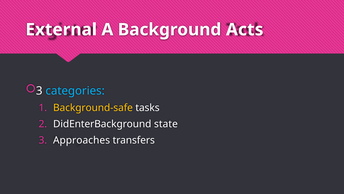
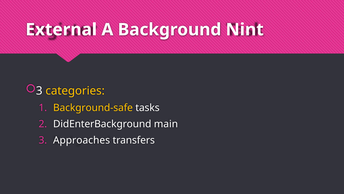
Acts: Acts -> Nint (245, 30)
categories colour: light blue -> yellow (75, 90)
state: state -> main (166, 124)
